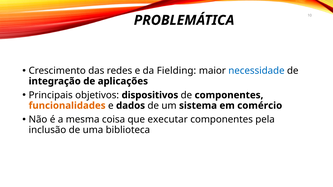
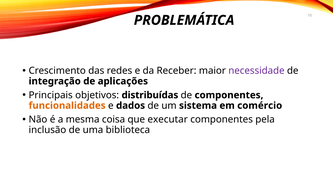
Fielding: Fielding -> Receber (177, 71)
necessidade colour: blue -> purple (256, 71)
dispositivos: dispositivos -> distribuídas (150, 95)
